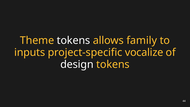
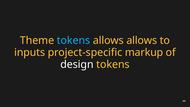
tokens colour: white -> light blue (73, 40)
allows family: family -> allows (142, 40)
vocalize: vocalize -> markup (144, 52)
